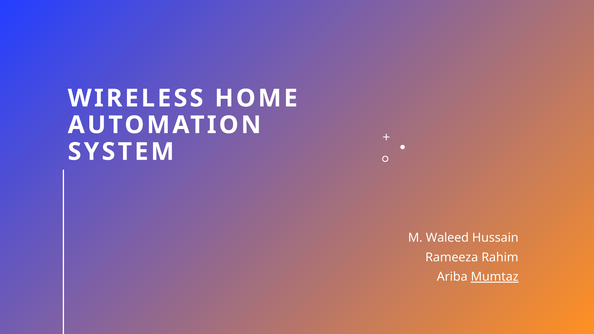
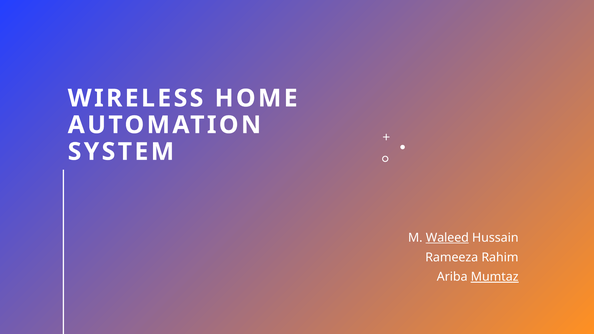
Waleed underline: none -> present (447, 238)
